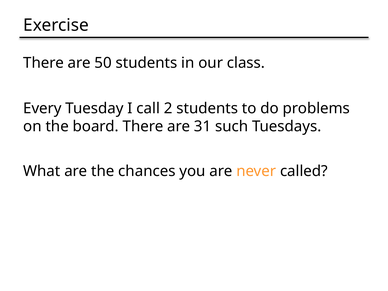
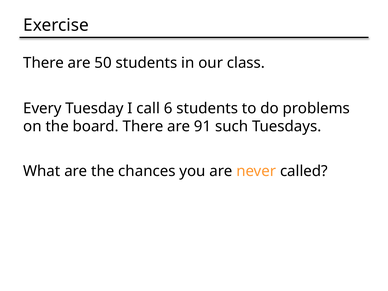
2: 2 -> 6 (168, 108)
31: 31 -> 91 (203, 126)
